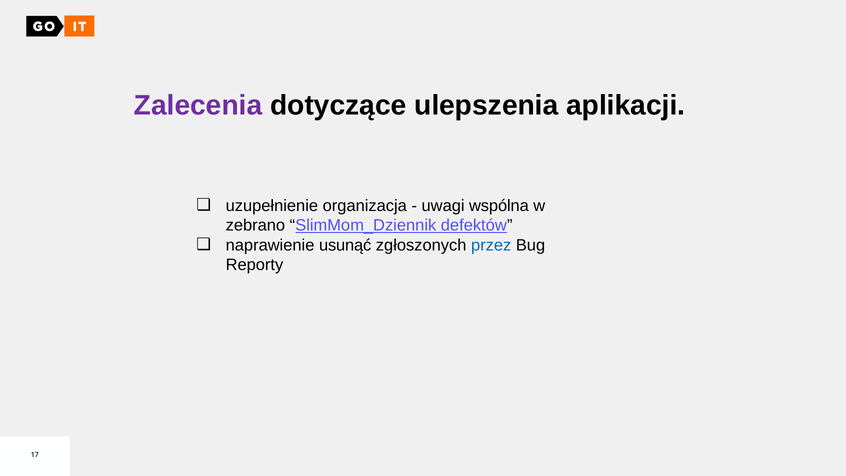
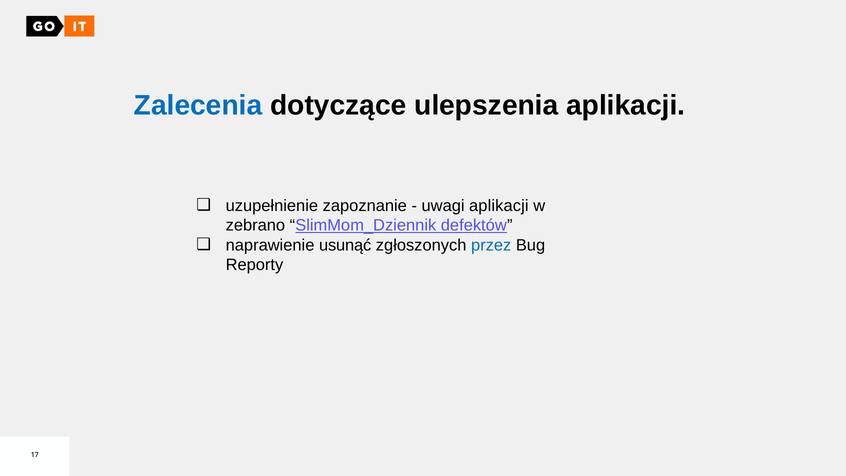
Zalecenia colour: purple -> blue (198, 105)
organizacja: organizacja -> zapoznanie (365, 206)
uwagi wspólna: wspólna -> aplikacji (499, 206)
